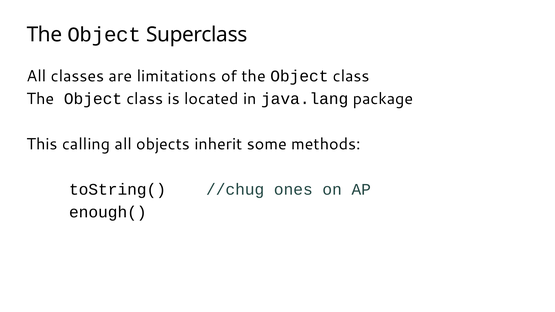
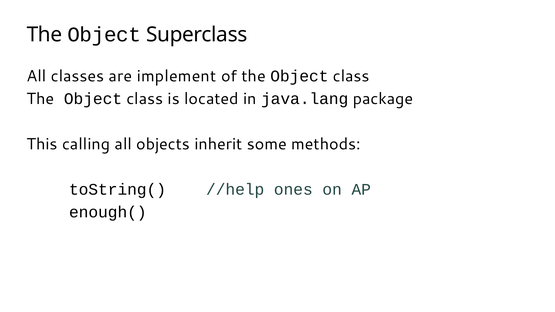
limitations: limitations -> implement (177, 76)
//chug: //chug -> //help (235, 190)
